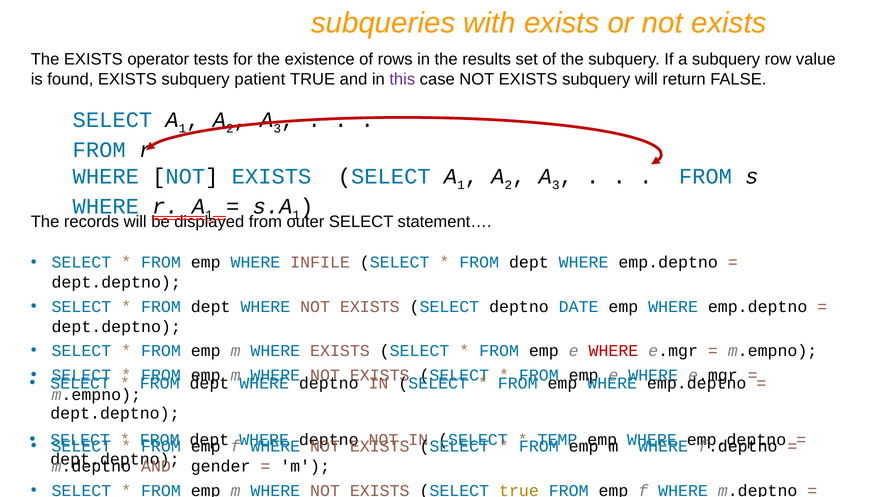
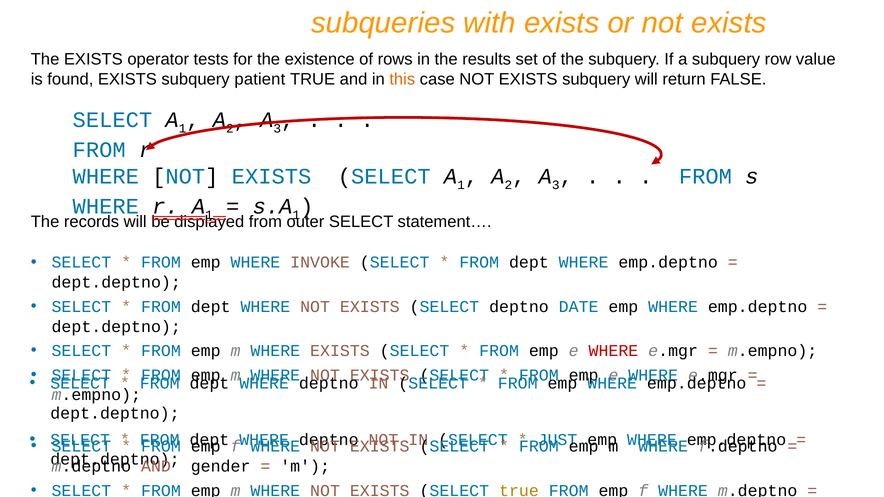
this colour: purple -> orange (402, 79)
INFILE: INFILE -> INVOKE (320, 263)
TEMP: TEMP -> JUST (557, 440)
